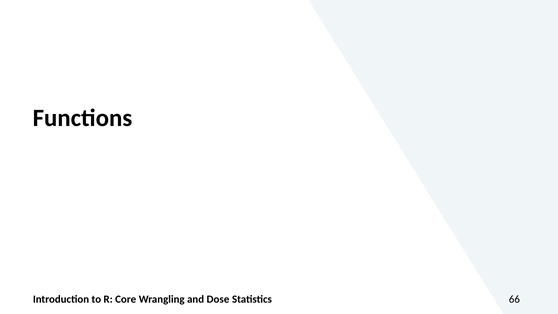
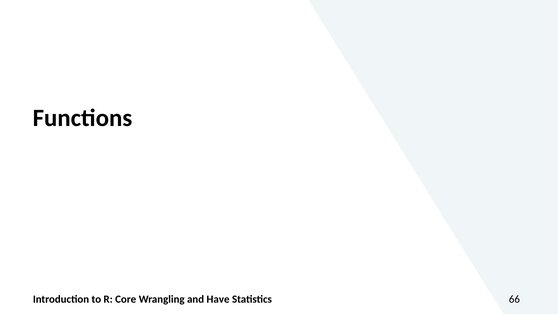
Dose: Dose -> Have (218, 299)
